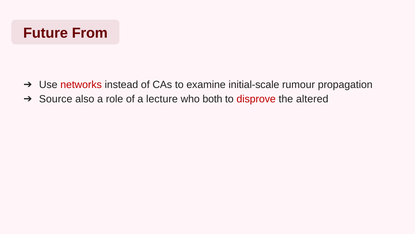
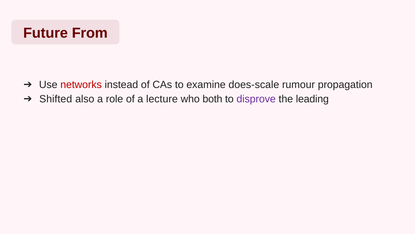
initial-scale: initial-scale -> does-scale (254, 85)
Source: Source -> Shifted (56, 99)
disprove colour: red -> purple (256, 99)
altered: altered -> leading (312, 99)
